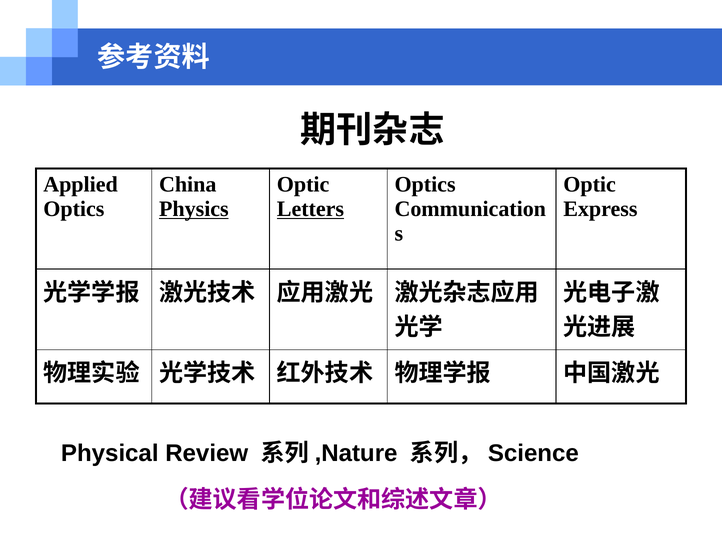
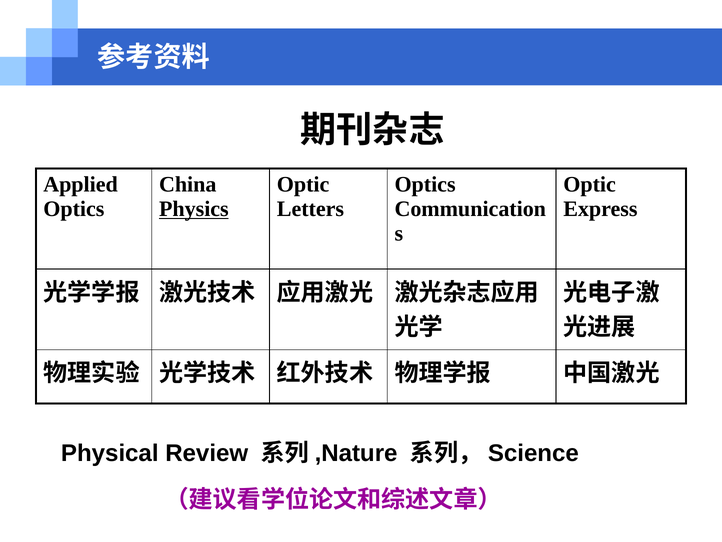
Letters underline: present -> none (310, 209)
